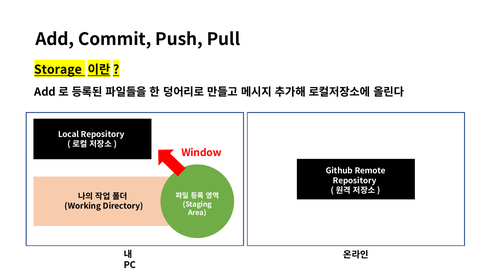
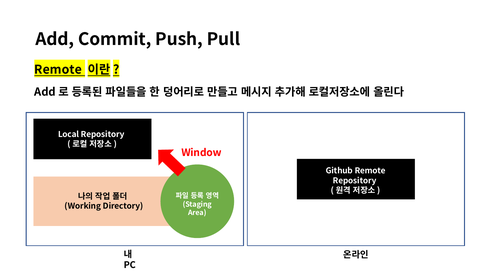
Storage: Storage -> Remote (58, 70)
